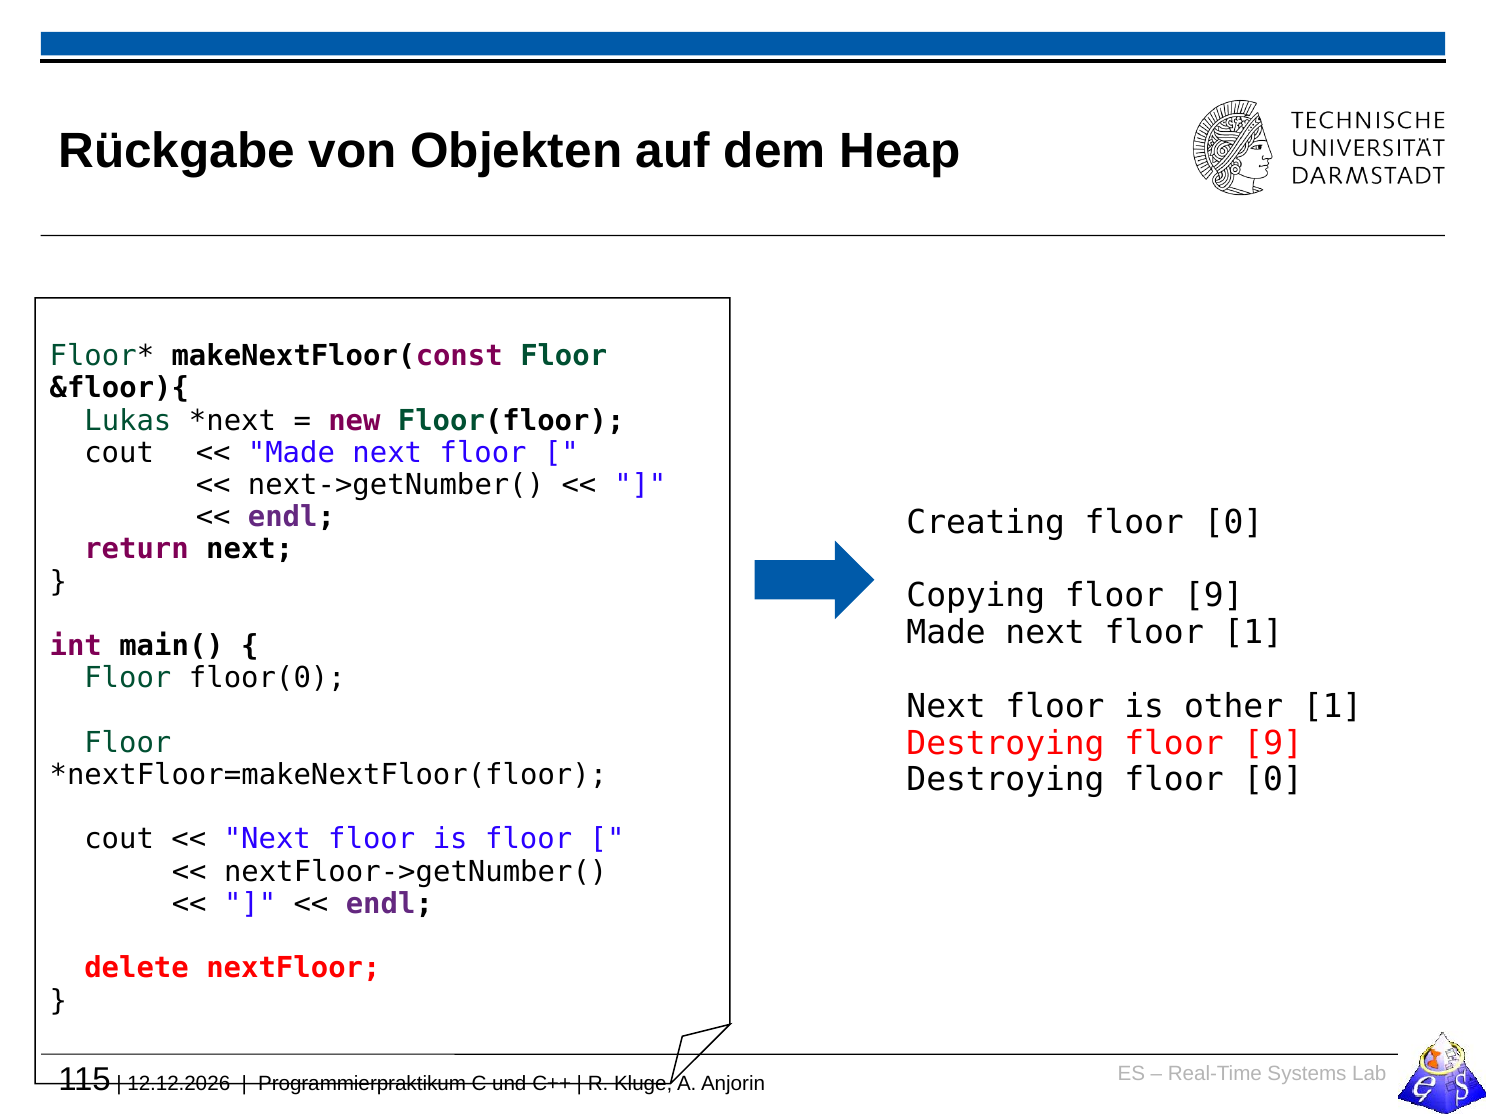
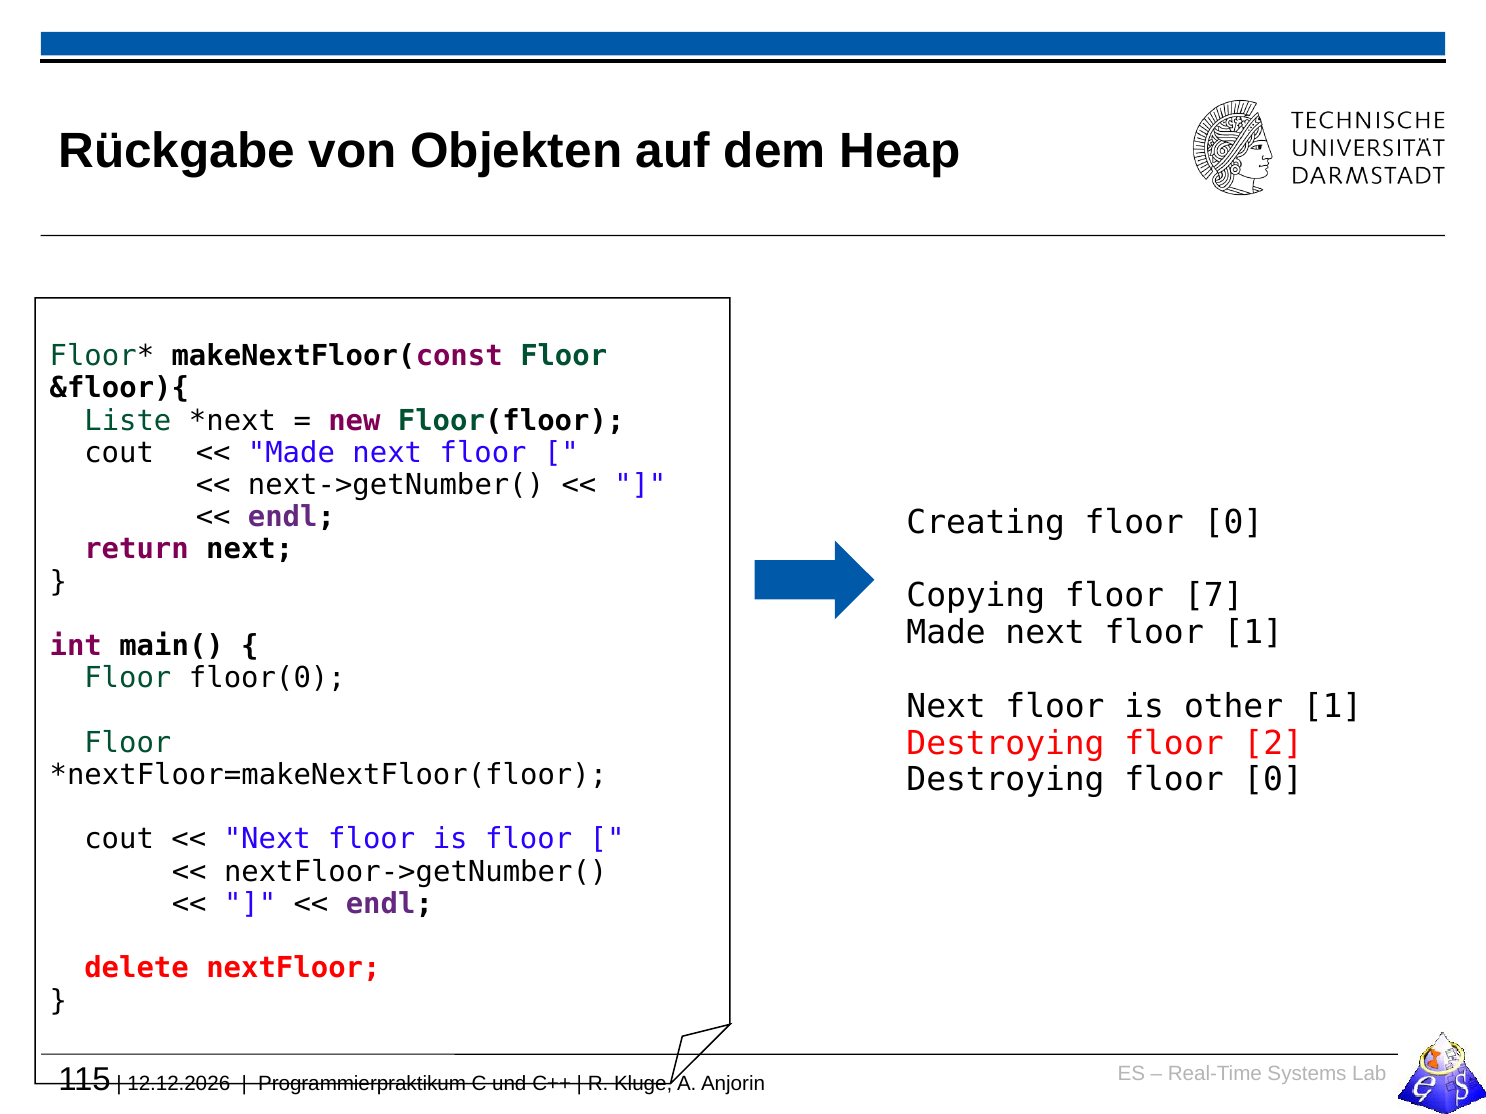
Lukas: Lukas -> Liste (128, 421)
Copying floor 9: 9 -> 7 (1214, 596)
Destroying floor 9: 9 -> 2 (1273, 744)
